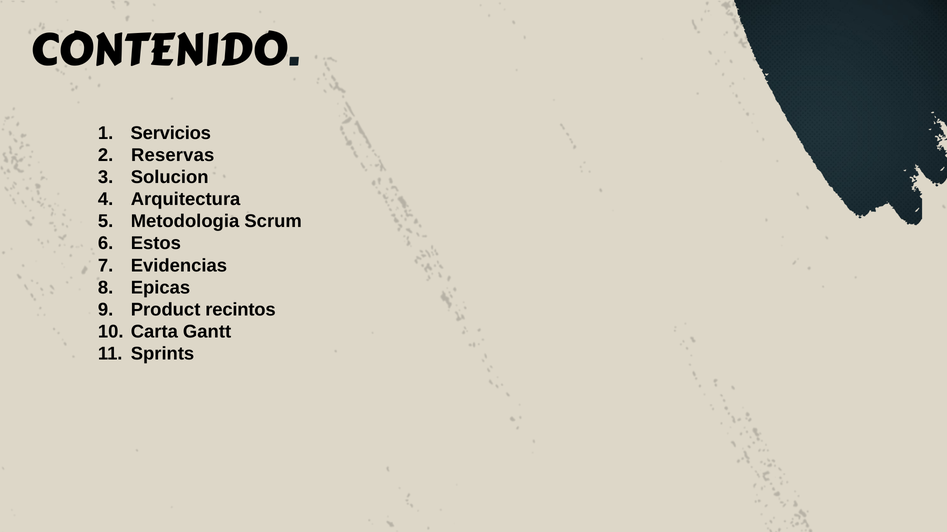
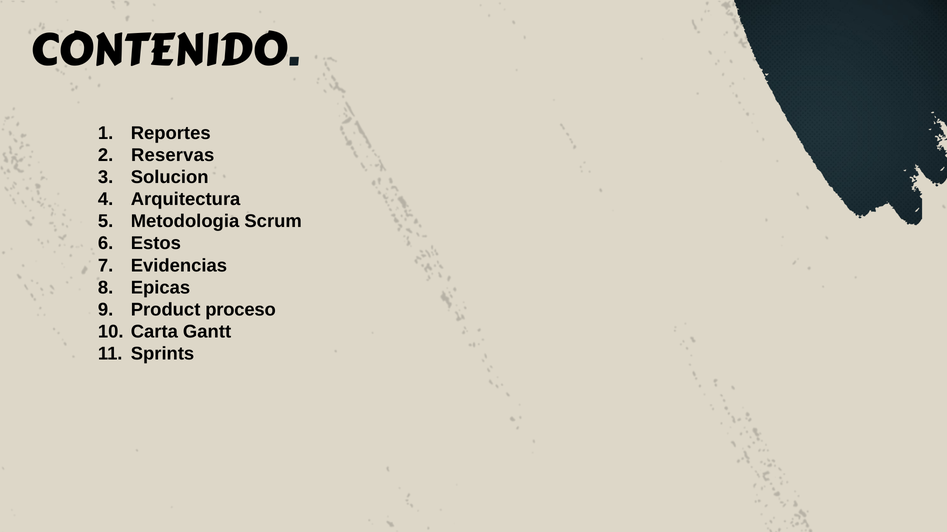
Servicios: Servicios -> Reportes (171, 133)
recintos: recintos -> proceso (240, 310)
